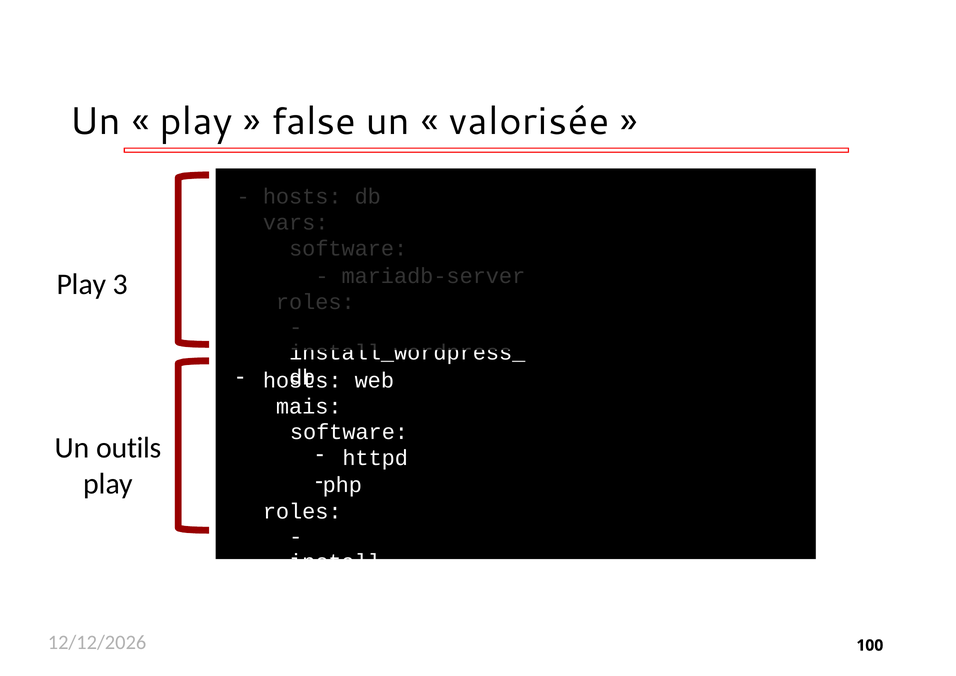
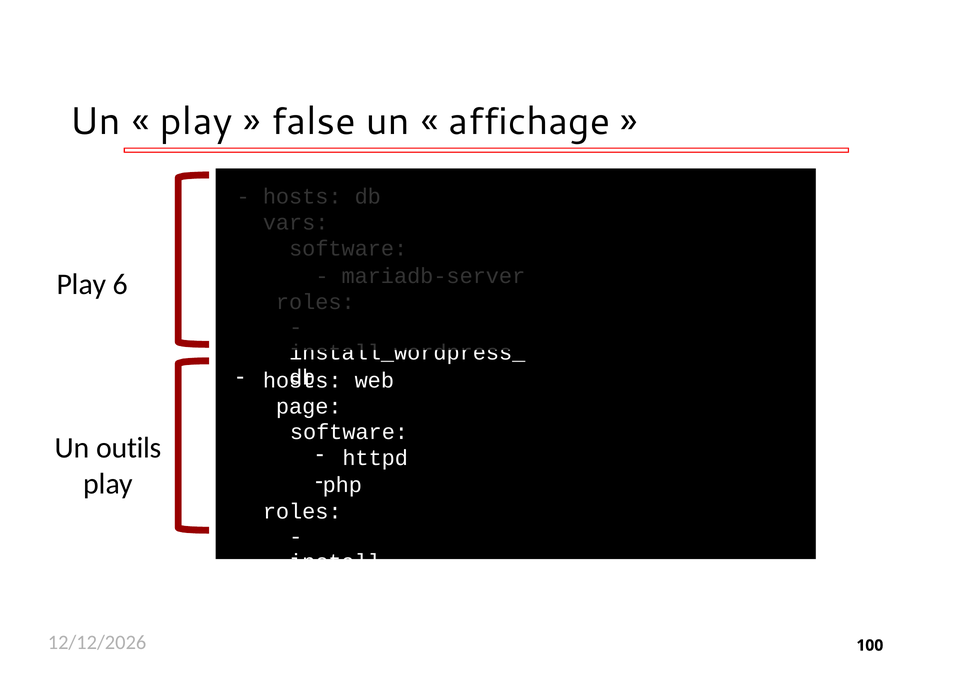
valorisée: valorisée -> affichage (529, 122)
3: 3 -> 6 (120, 284)
mais: mais -> page (309, 406)
